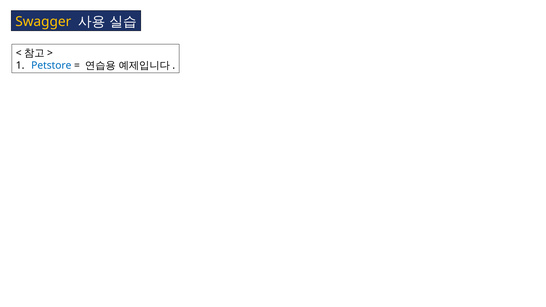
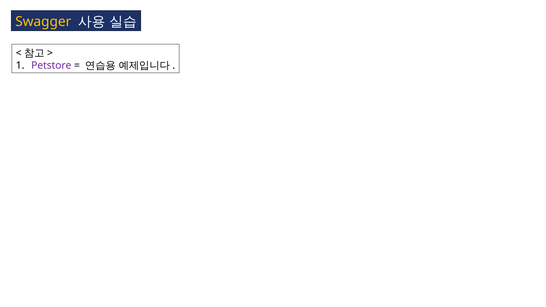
Petstore colour: blue -> purple (51, 65)
